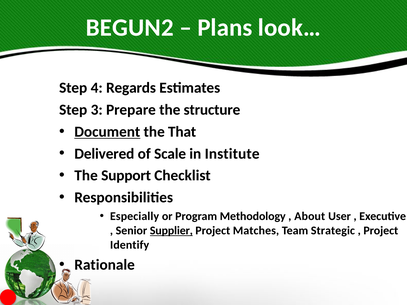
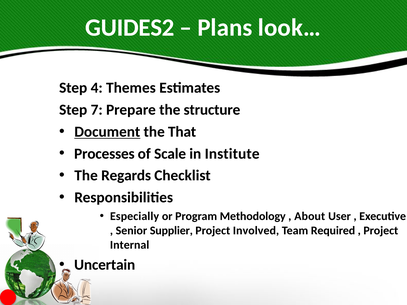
BEGUN2: BEGUN2 -> GUIDES2 (130, 28)
Regards: Regards -> Themes (131, 88)
3: 3 -> 7 (97, 110)
Delivered: Delivered -> Processes (104, 154)
Support: Support -> Regards (126, 176)
Supplier underline: present -> none (171, 231)
Matches: Matches -> Involved (256, 231)
Strategic: Strategic -> Required (333, 231)
Identify: Identify -> Internal (130, 245)
Rationale: Rationale -> Uncertain (105, 265)
